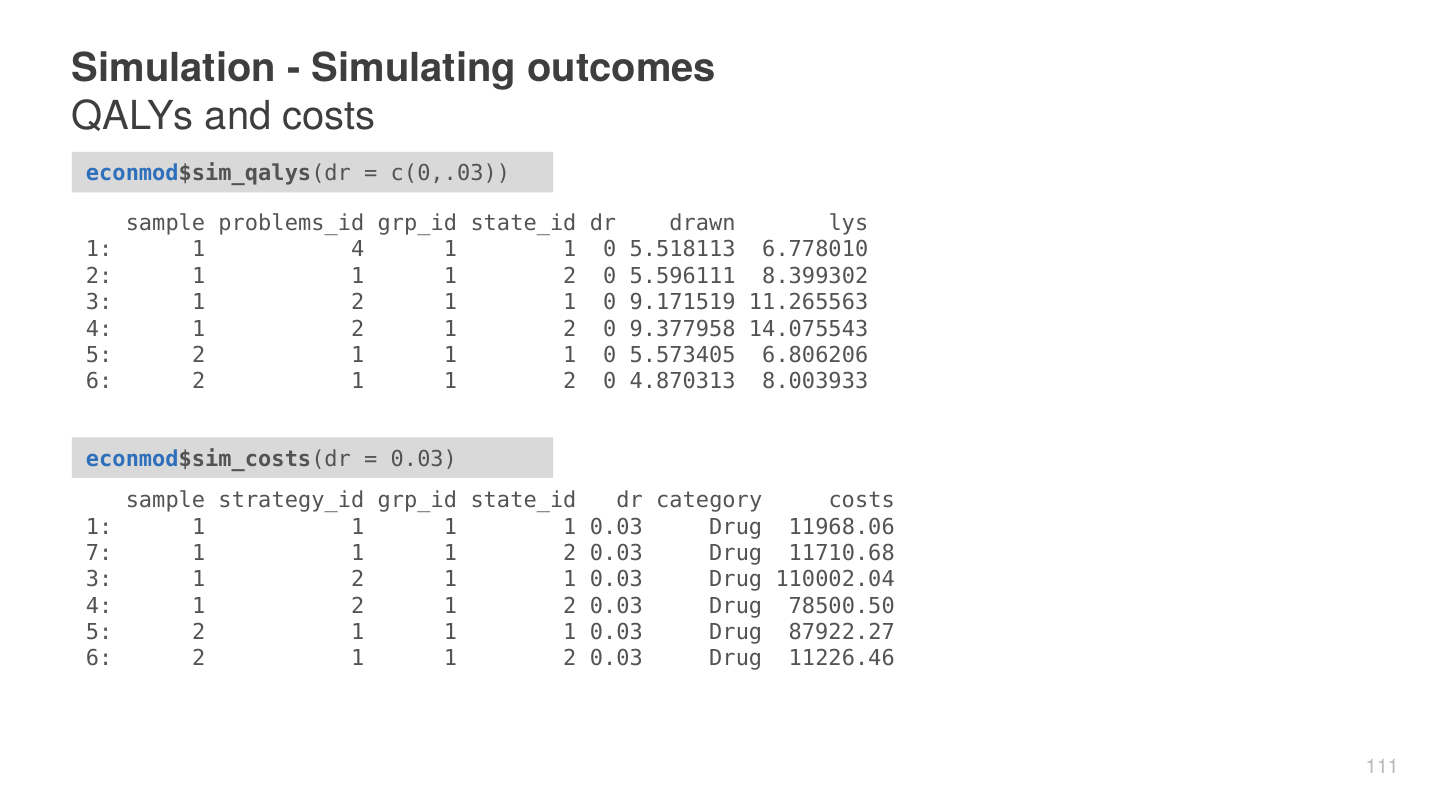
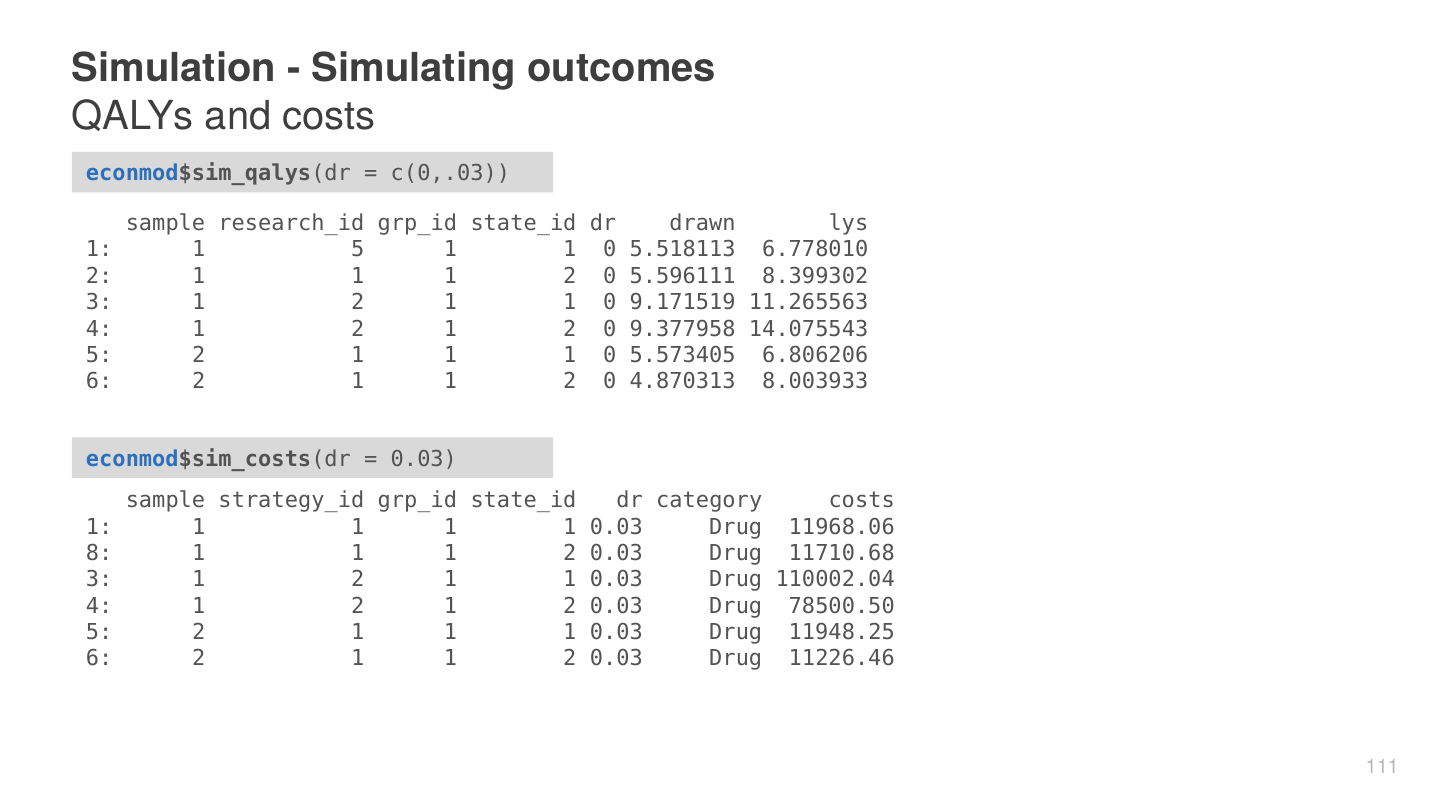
problems_id: problems_id -> research_id (291, 223)
1 4: 4 -> 5 (358, 250)
7: 7 -> 8 (99, 553)
87922.27: 87922.27 -> 11948.25 (842, 632)
